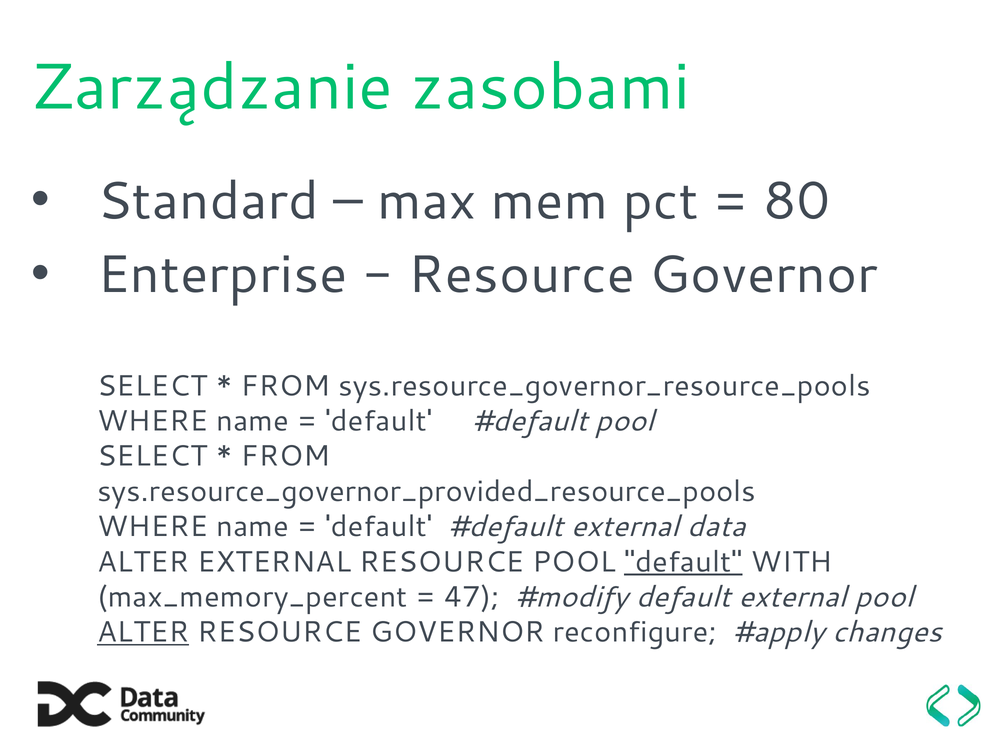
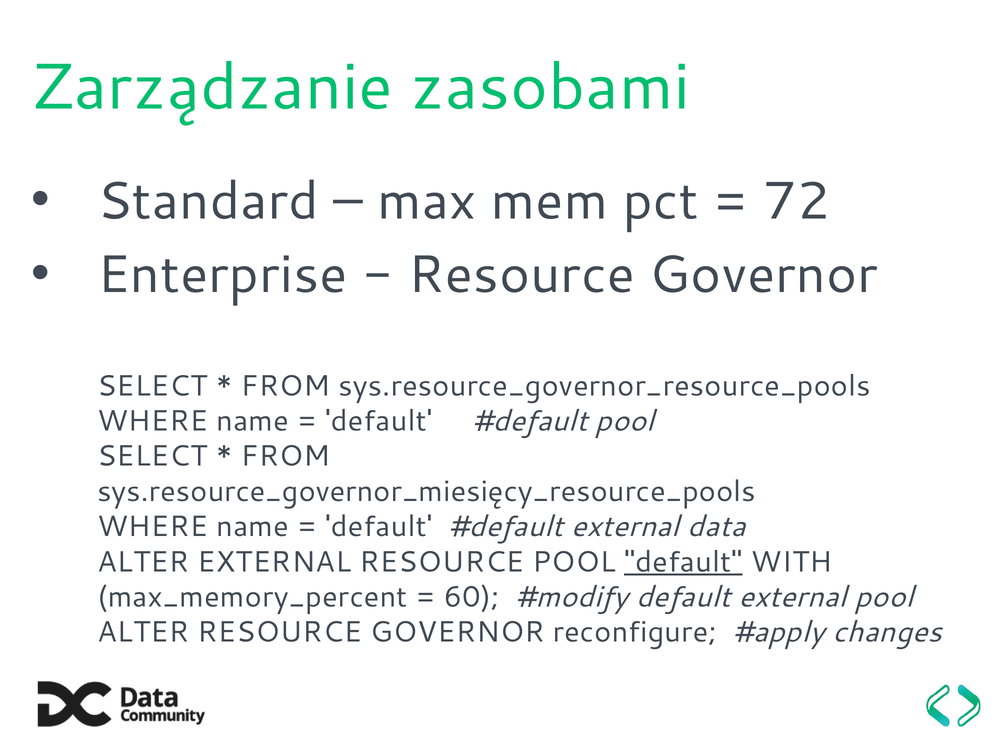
80: 80 -> 72 (797, 201)
sys.resource_governor_provided_resource_pools: sys.resource_governor_provided_resource_pools -> sys.resource_governor_miesięcy_resource_pools (426, 491)
47: 47 -> 60 (472, 597)
ALTER underline: present -> none (143, 632)
